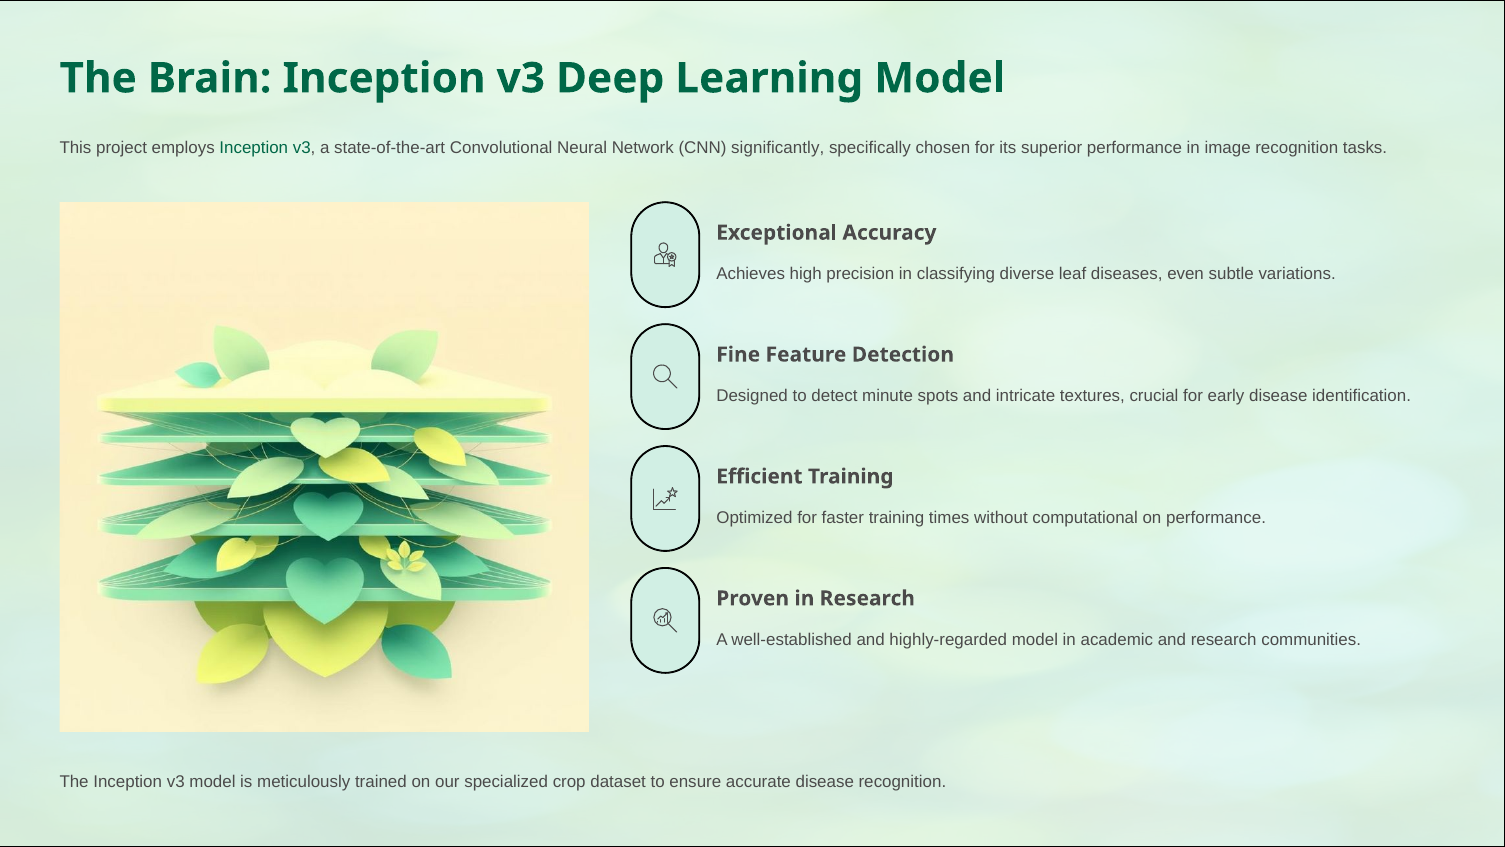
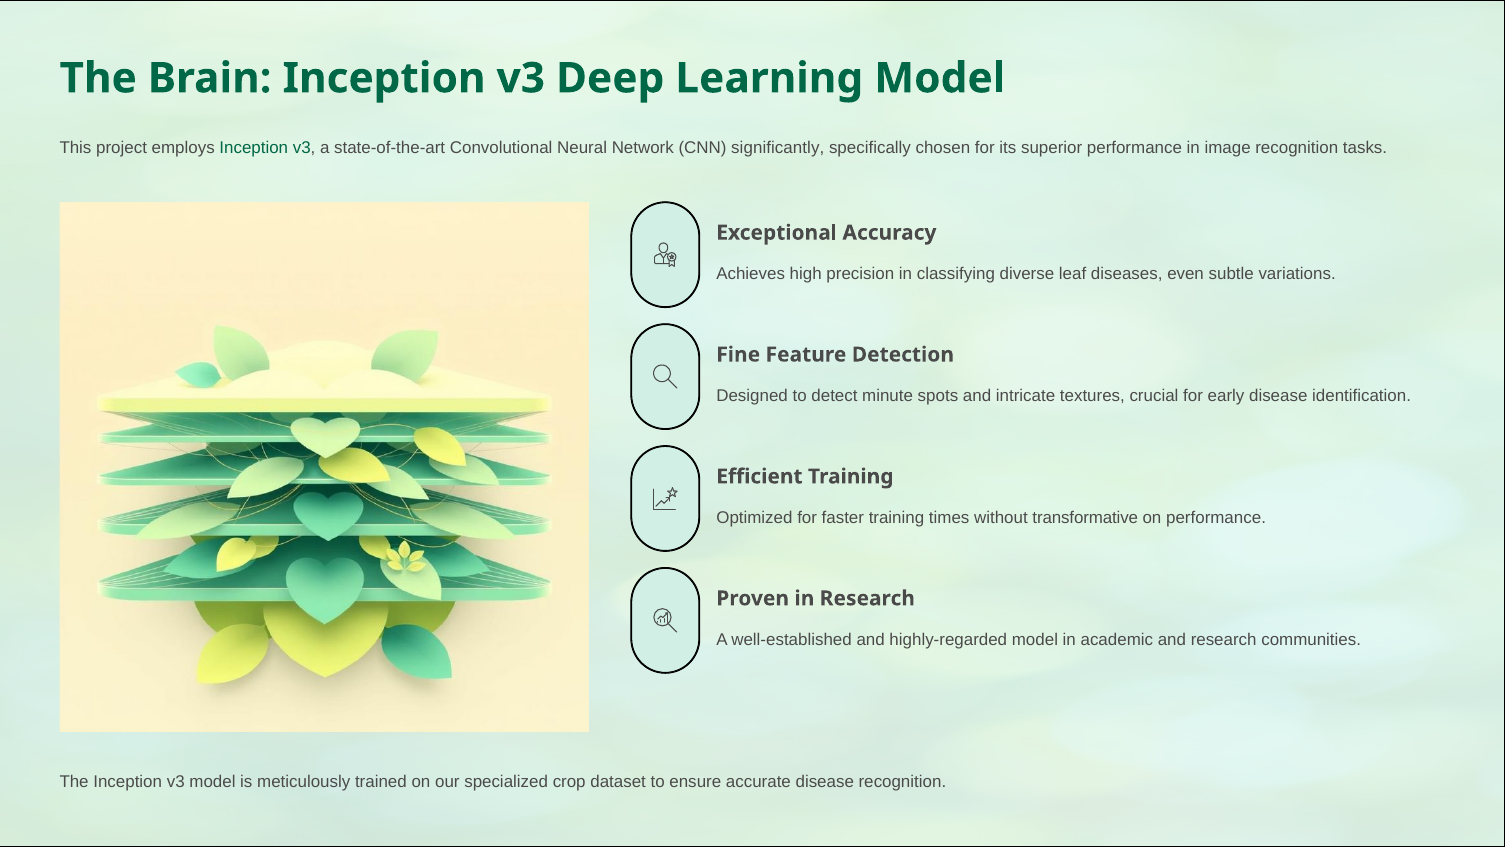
computational: computational -> transformative (1085, 518)
